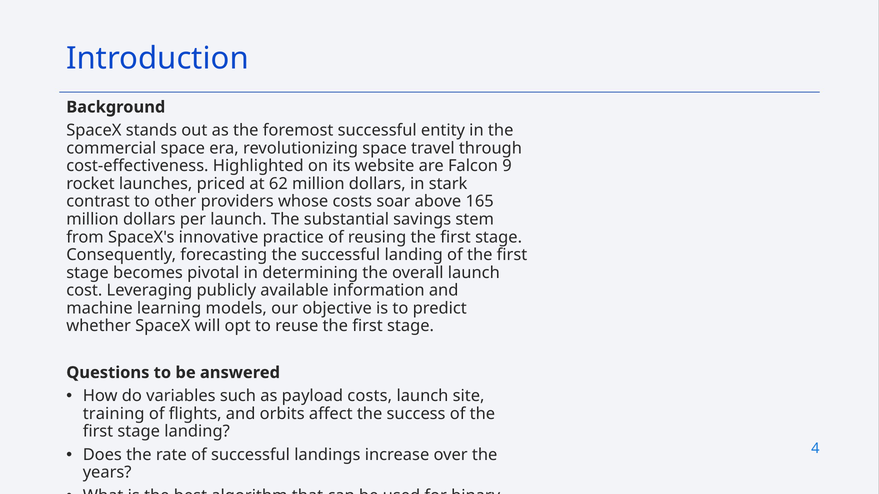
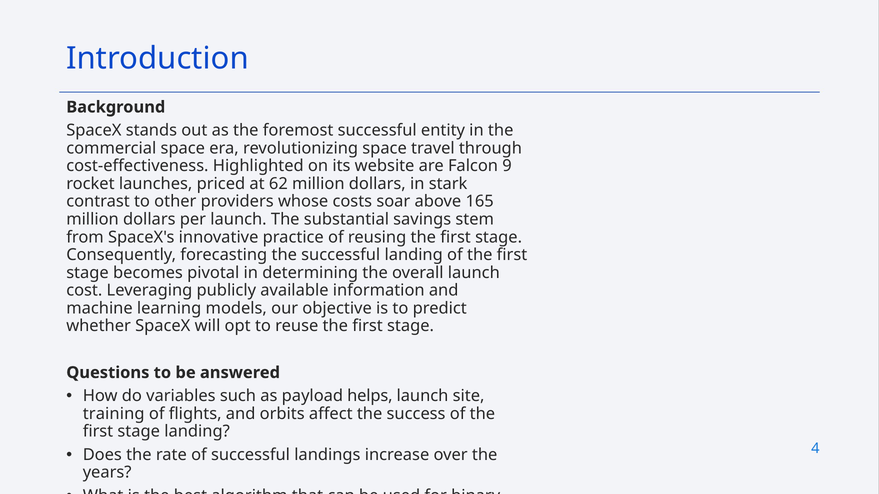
payload costs: costs -> helps (370, 396)
